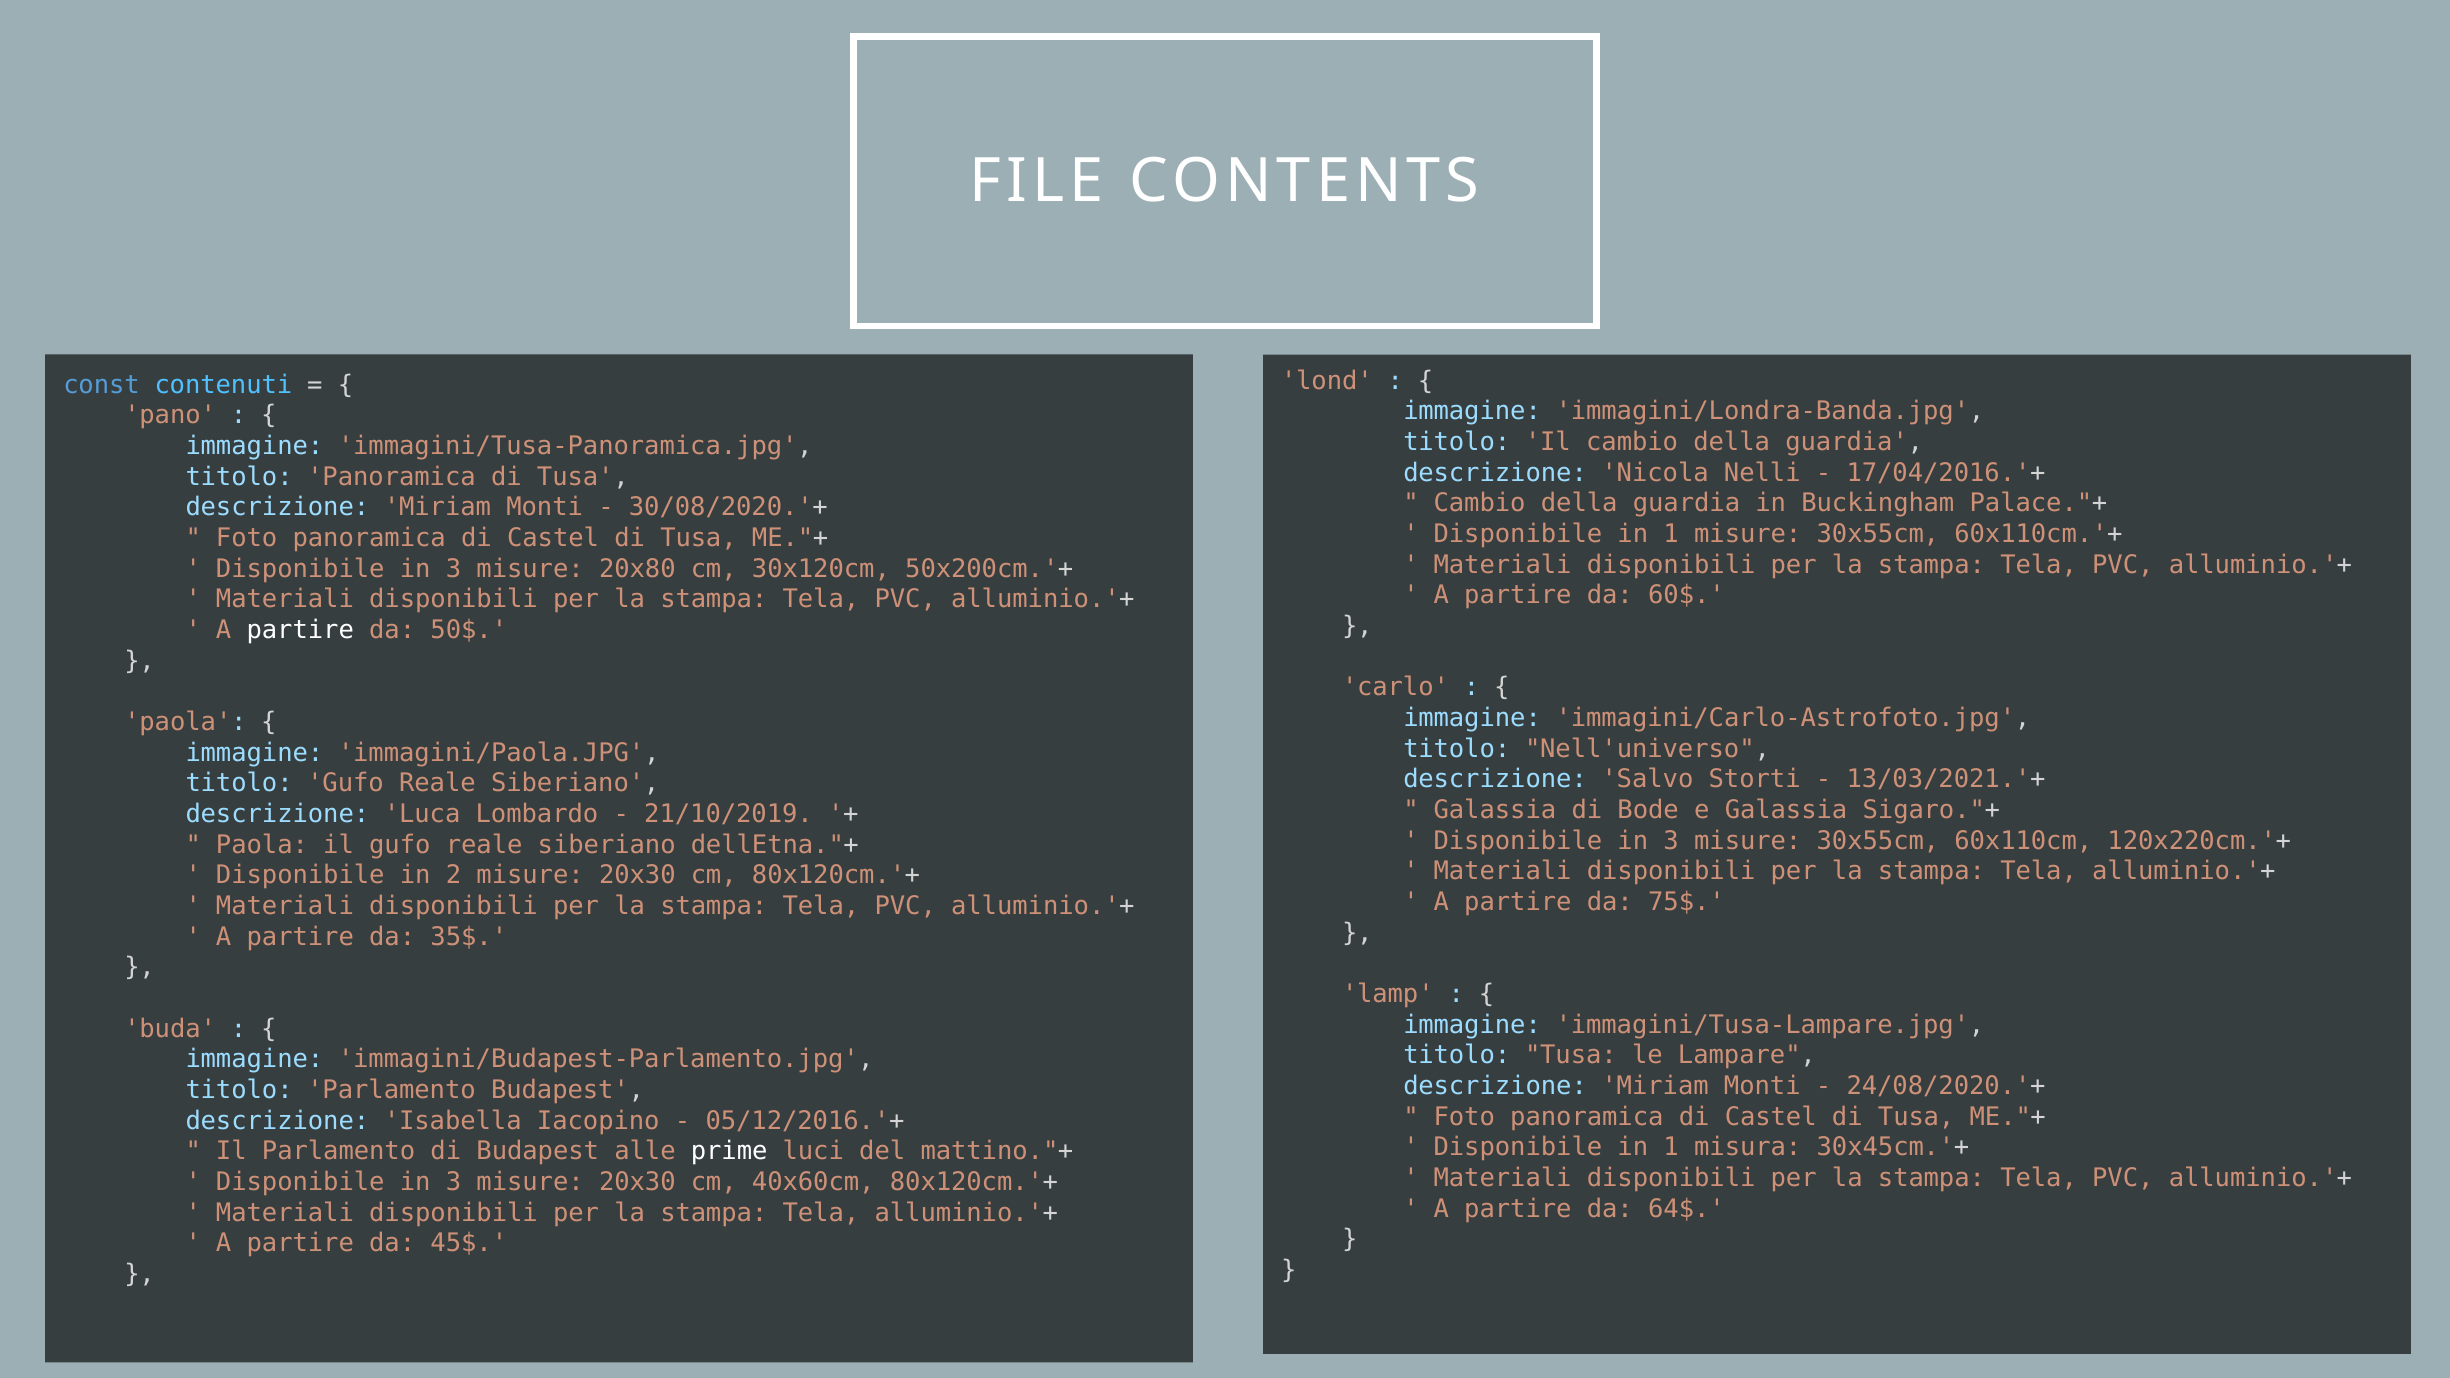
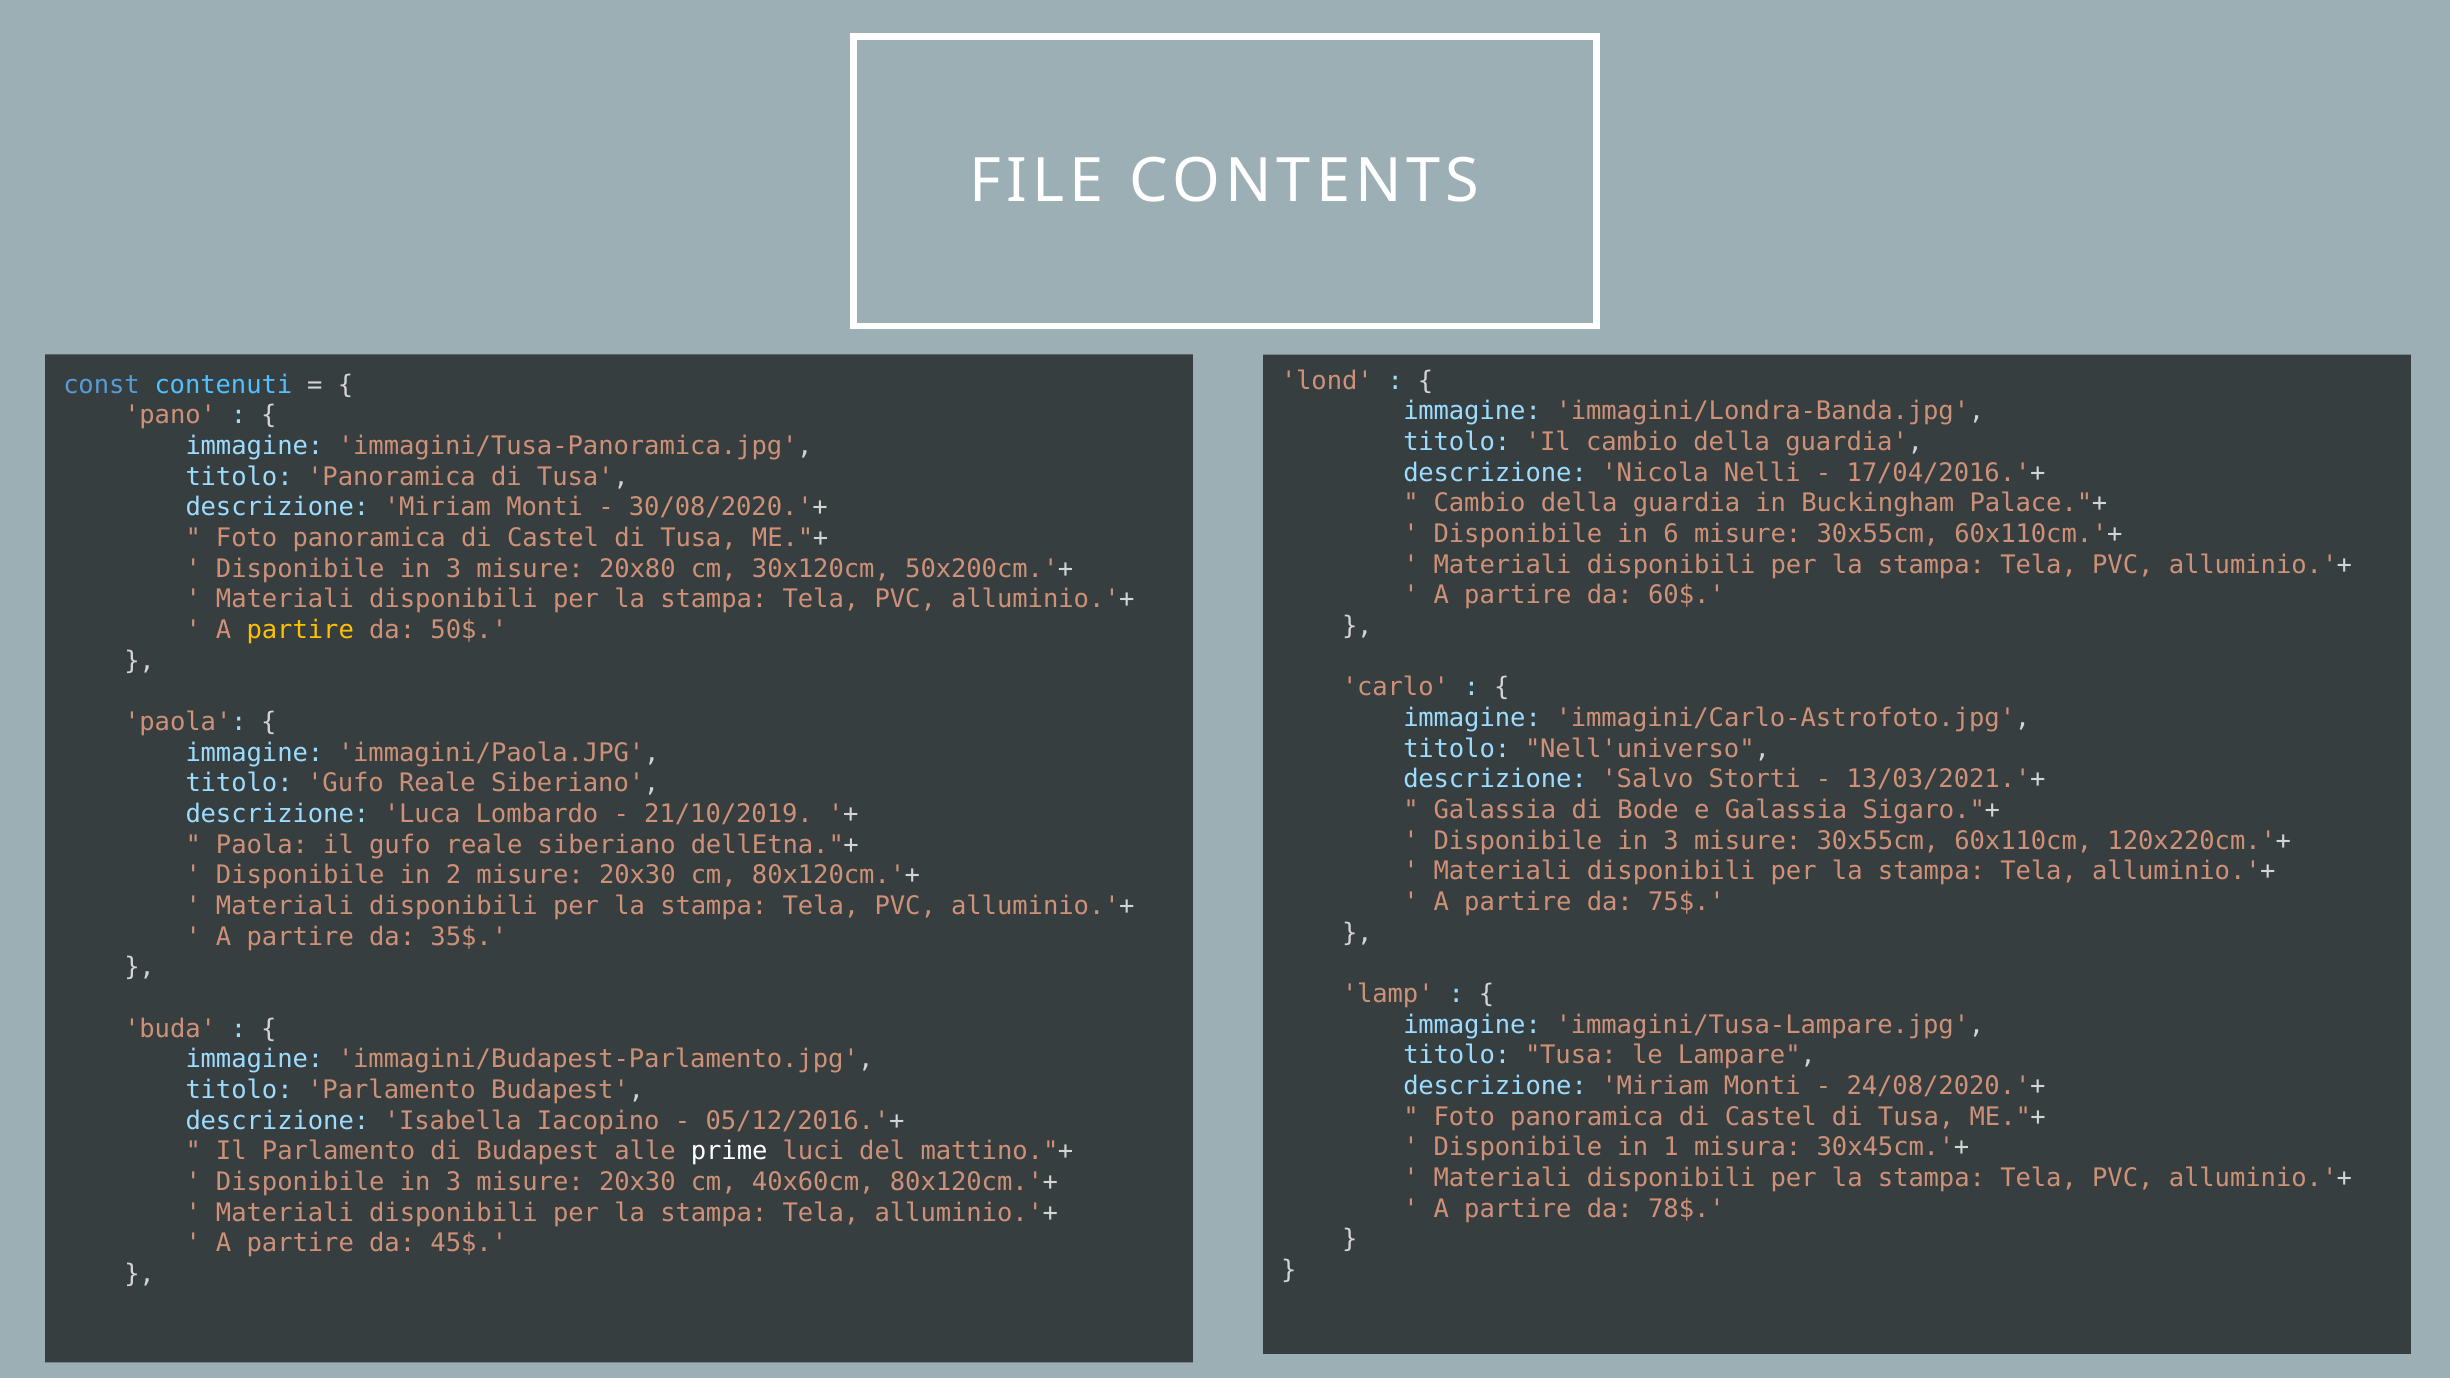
1: 1 -> 6 (1671, 534)
partire colour: white -> yellow (300, 630)
64$: 64$ -> 78$ (1686, 1209)
